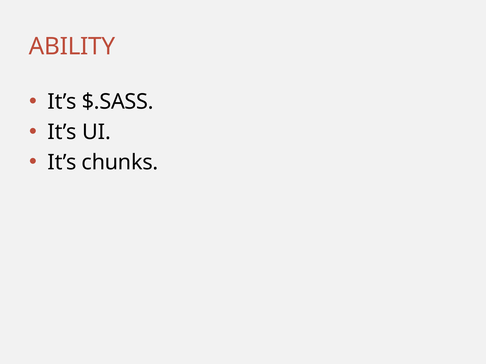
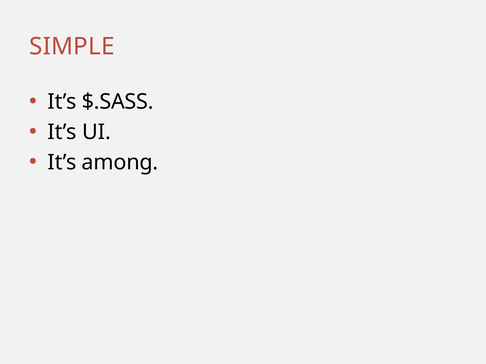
ABILITY: ABILITY -> SIMPLE (72, 47)
chunks: chunks -> among (120, 162)
